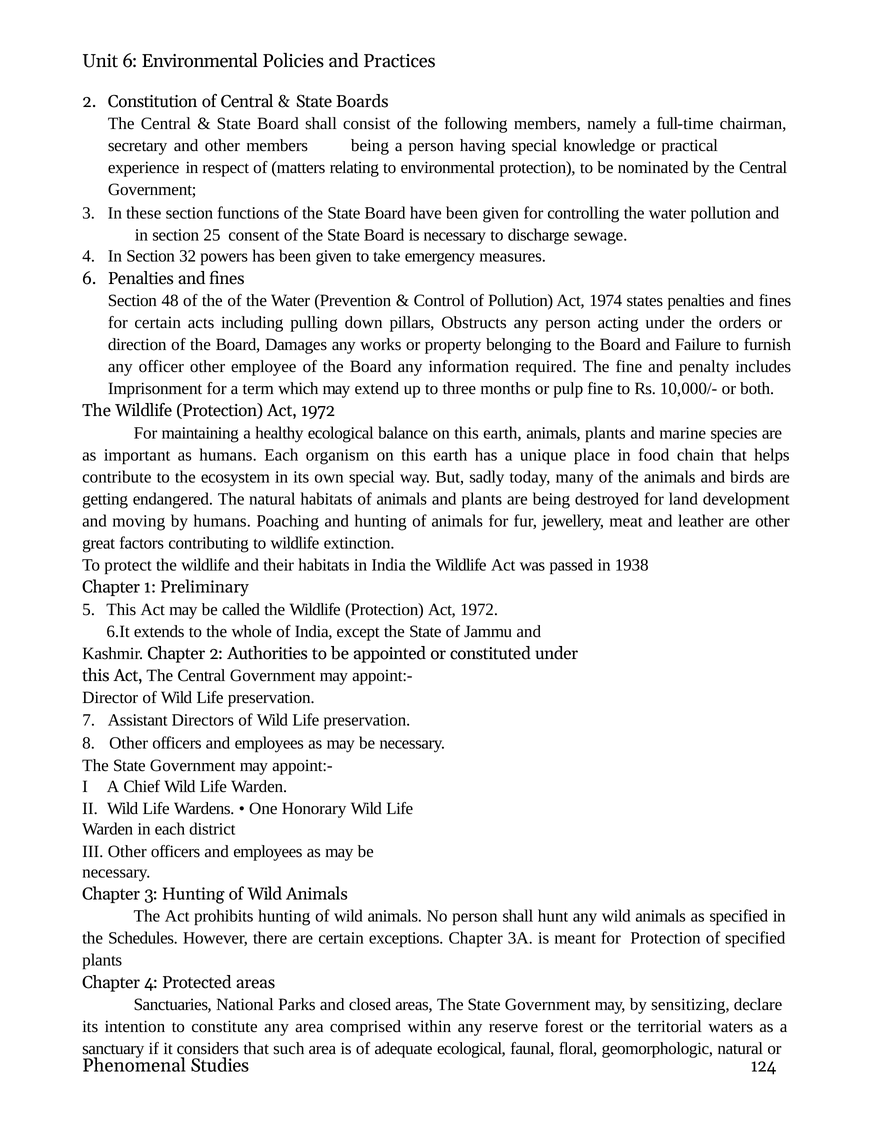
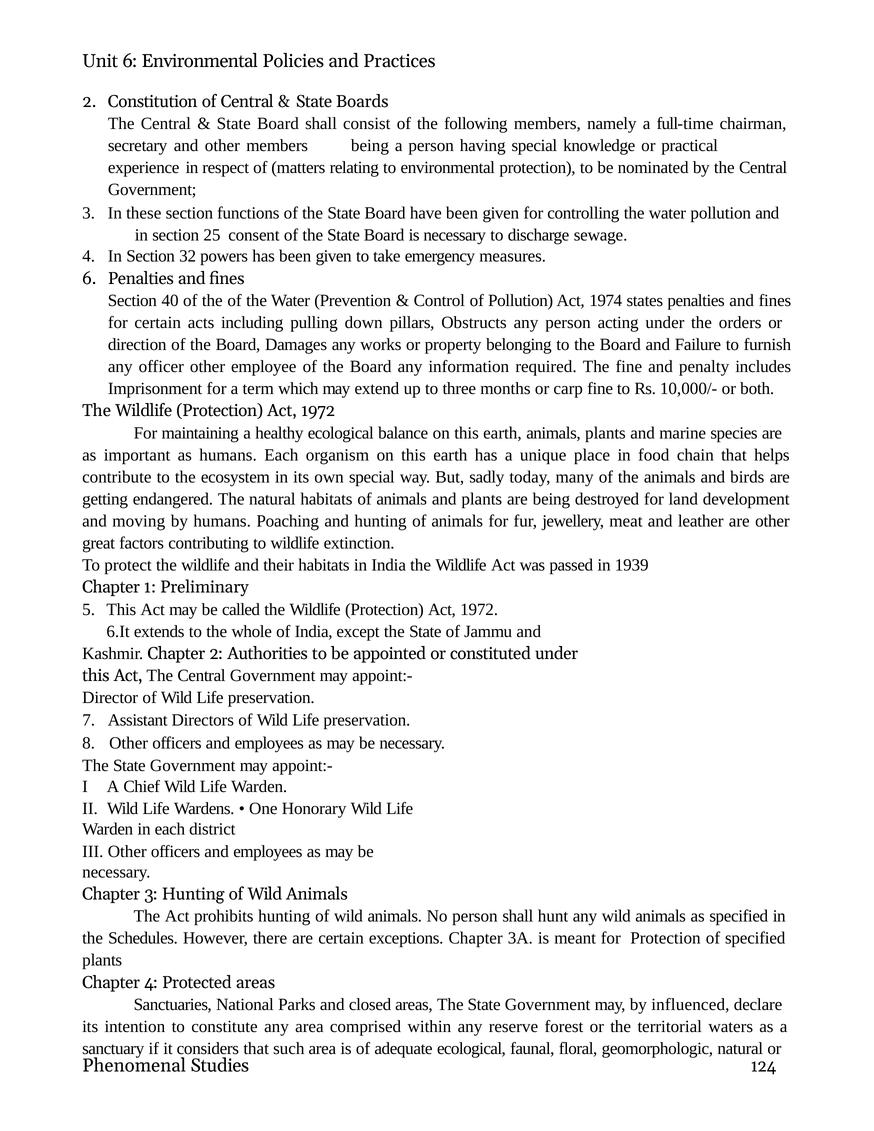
48: 48 -> 40 (170, 300)
pulp: pulp -> carp (568, 389)
1938: 1938 -> 1939 (632, 565)
sensitizing: sensitizing -> influenced (690, 1005)
